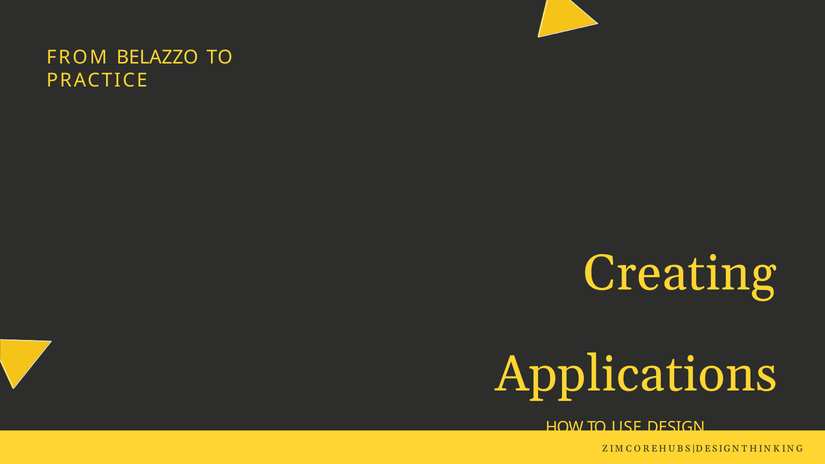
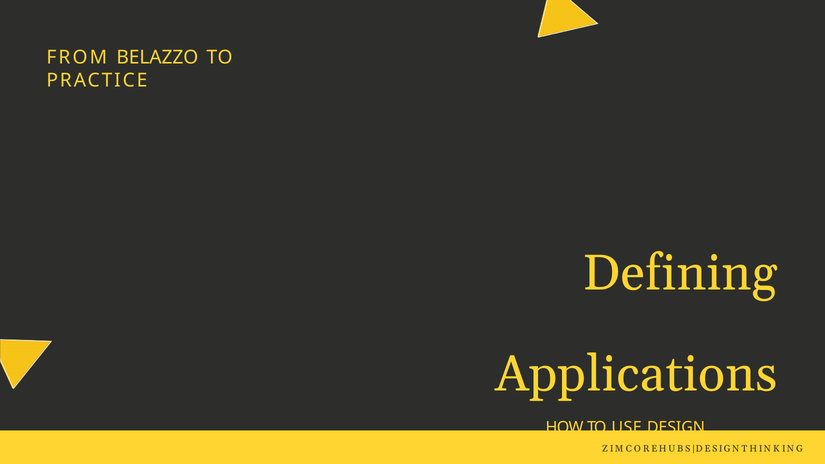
Creating: Creating -> Defining (680, 273)
